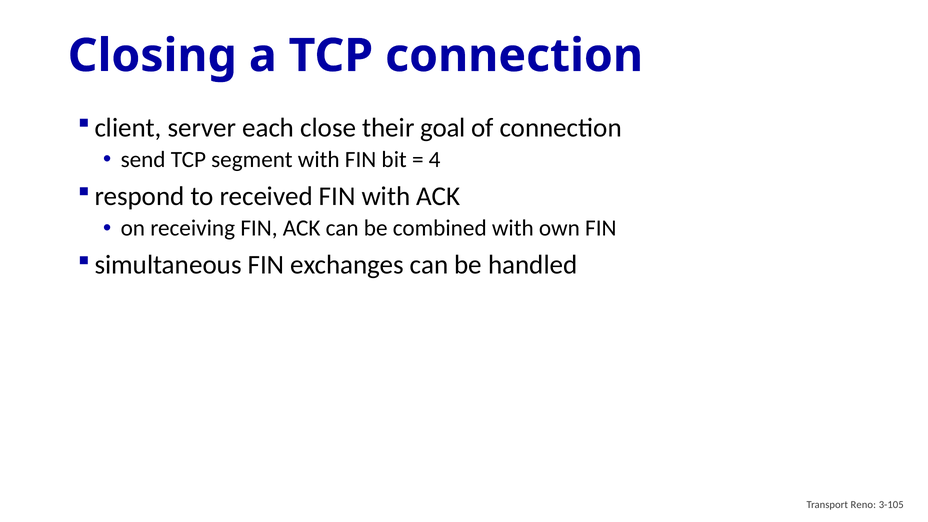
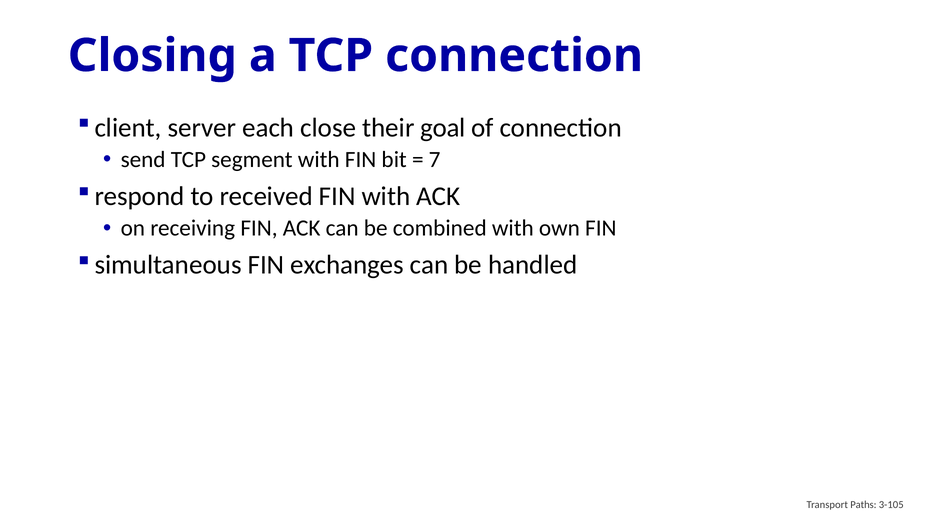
4: 4 -> 7 (435, 160)
Reno: Reno -> Paths (863, 505)
